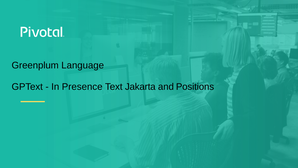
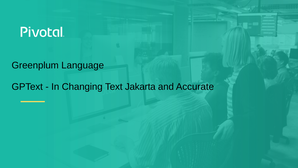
Presence: Presence -> Changing (82, 87)
Positions: Positions -> Accurate (195, 87)
